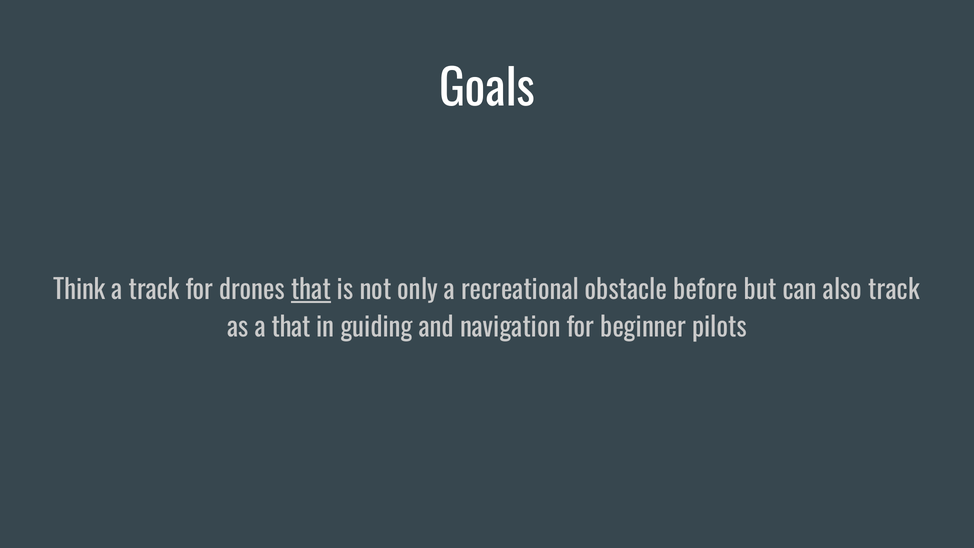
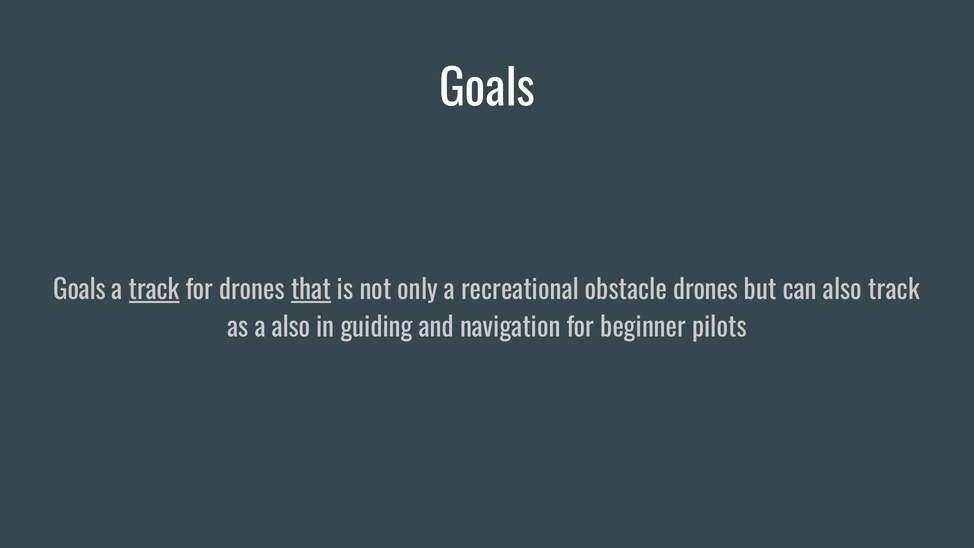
Think: Think -> Goals (80, 290)
track underline: none -> present (154, 290)
obstacle before: before -> drones (706, 290)
a that: that -> also (291, 328)
